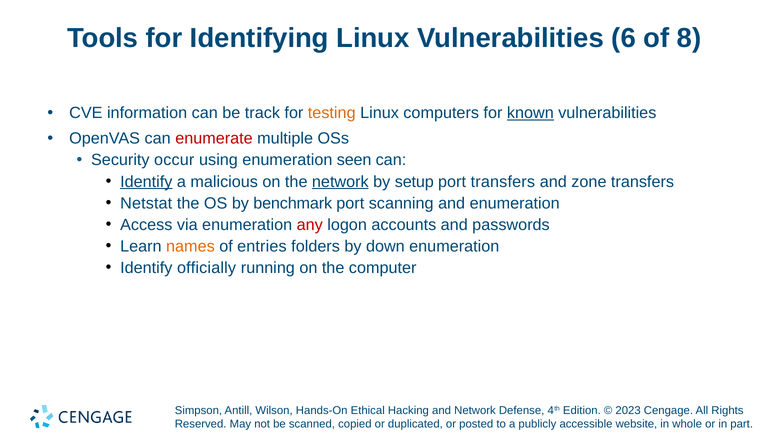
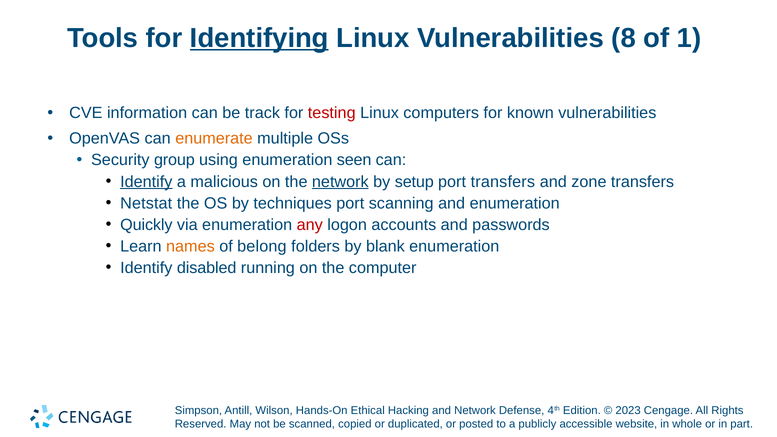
Identifying underline: none -> present (259, 38)
6: 6 -> 8 (624, 38)
8: 8 -> 1 (689, 38)
testing colour: orange -> red (332, 113)
known underline: present -> none (530, 113)
enumerate colour: red -> orange (214, 139)
occur: occur -> group (174, 160)
benchmark: benchmark -> techniques (293, 203)
Access: Access -> Quickly (146, 225)
entries: entries -> belong (262, 246)
down: down -> blank (385, 246)
officially: officially -> disabled (207, 268)
